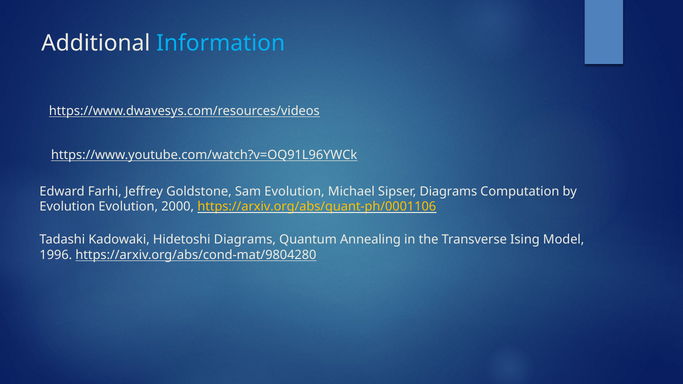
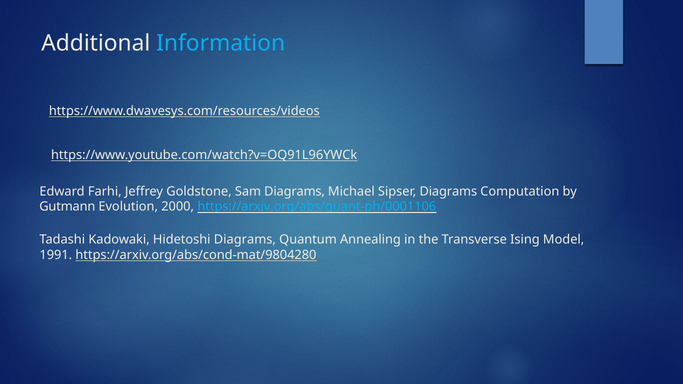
Sam Evolution: Evolution -> Diagrams (295, 191)
Evolution: Evolution -> Gutmann (67, 207)
https://arxiv.org/abs/quant-ph/0001106 colour: yellow -> light blue (317, 207)
1996: 1996 -> 1991 (56, 255)
